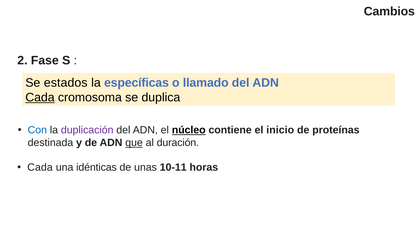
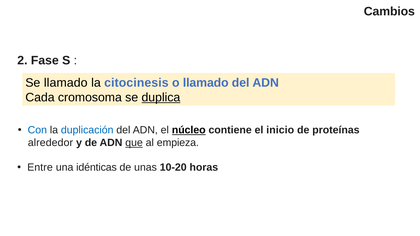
Se estados: estados -> llamado (66, 83)
específicas: específicas -> citocinesis (136, 83)
Cada underline: present -> none (40, 98)
duplica underline: none -> present (161, 98)
duplicación colour: purple -> blue (87, 130)
destinada: destinada -> alrededor (50, 143)
duración: duración -> empieza (178, 143)
Cada: Cada -> Entre (40, 168)
10-11: 10-11 -> 10-20 (173, 168)
